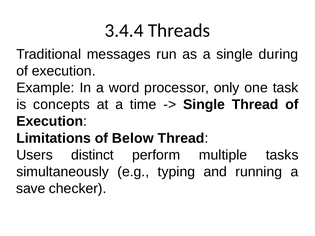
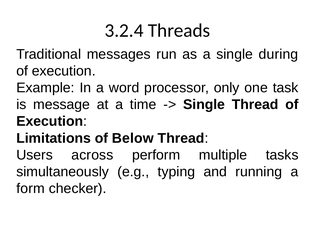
3.4.4: 3.4.4 -> 3.2.4 (124, 30)
concepts: concepts -> message (62, 105)
distinct: distinct -> across (92, 155)
save: save -> form (31, 189)
